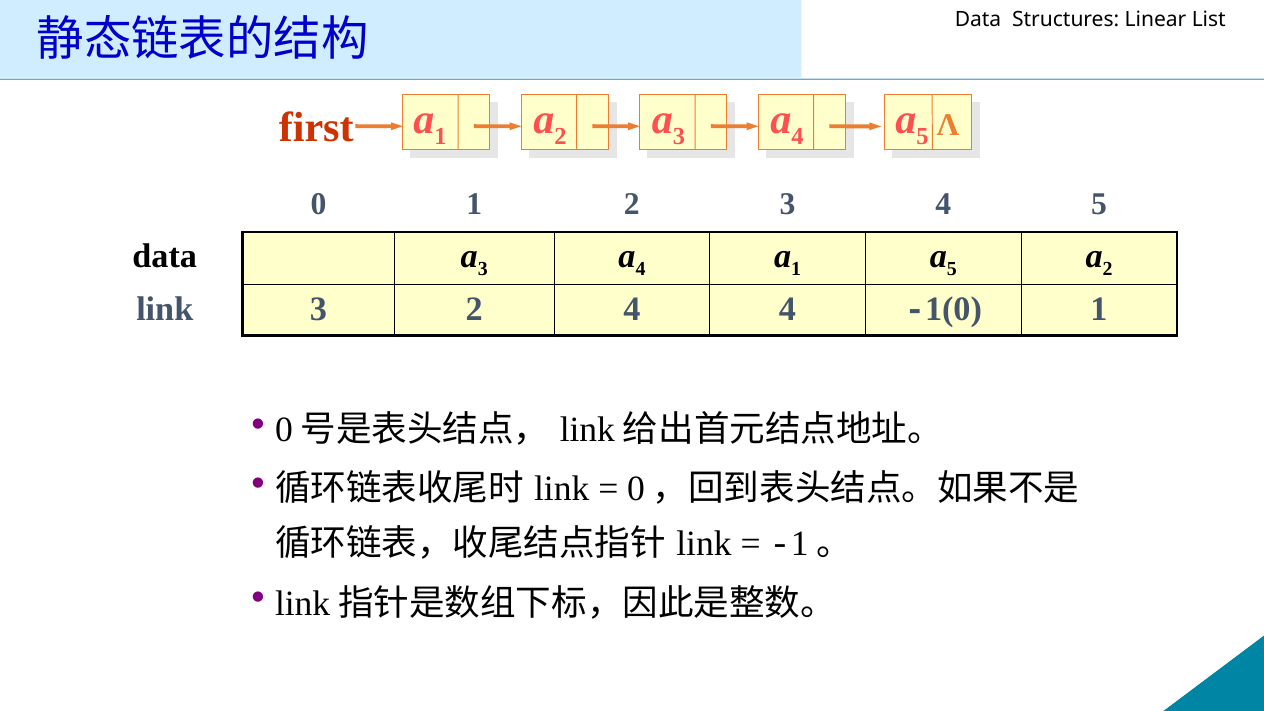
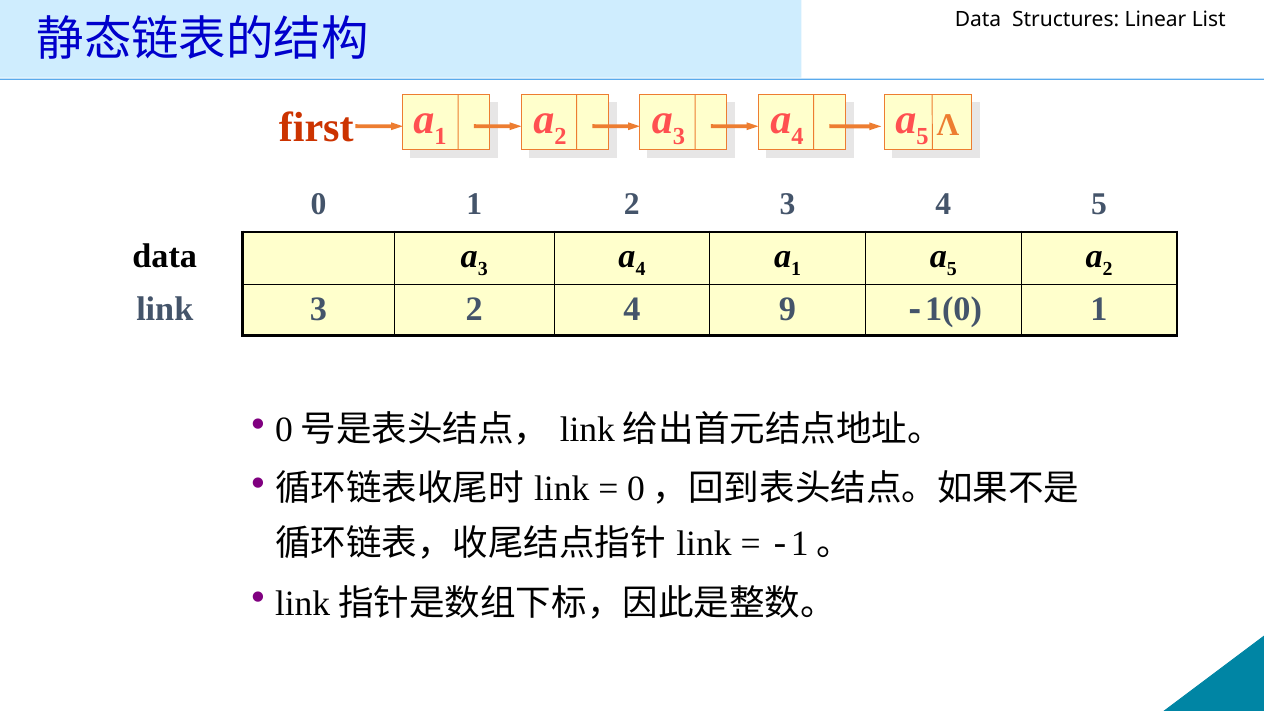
4 4: 4 -> 9 (788, 309)
